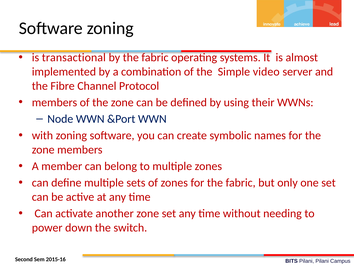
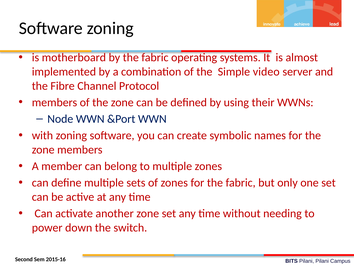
transactional: transactional -> motherboard (74, 57)
